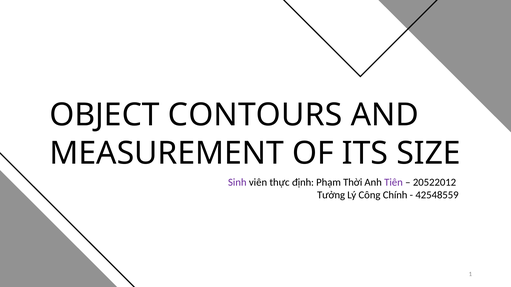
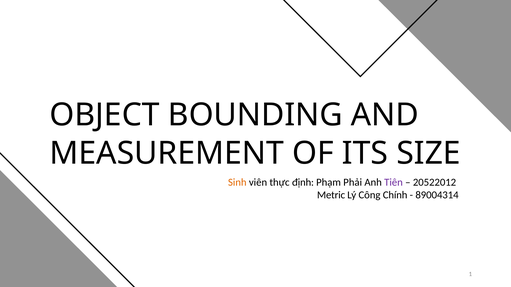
CONTOURS: CONTOURS -> BOUNDING (255, 115)
Sinh colour: purple -> orange (237, 183)
Thời: Thời -> Phải (353, 183)
Tưởng: Tưởng -> Metric (331, 195)
42548559: 42548559 -> 89004314 (437, 195)
